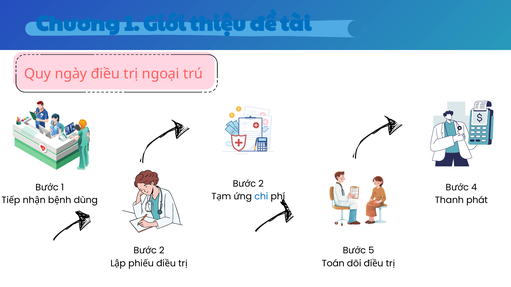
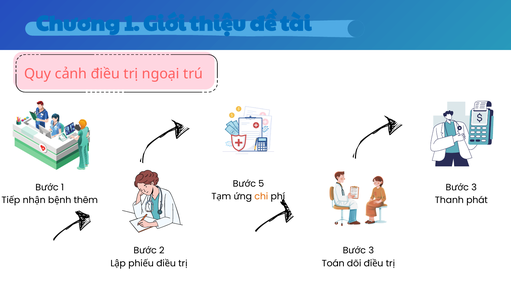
ngày: ngày -> cảnh (71, 74)
2: 2 -> 5 (261, 184)
4: 4 -> 3 (474, 188)
chi colour: blue -> orange (261, 197)
dùng: dùng -> thêm (86, 201)
5: 5 -> 3 (371, 251)
